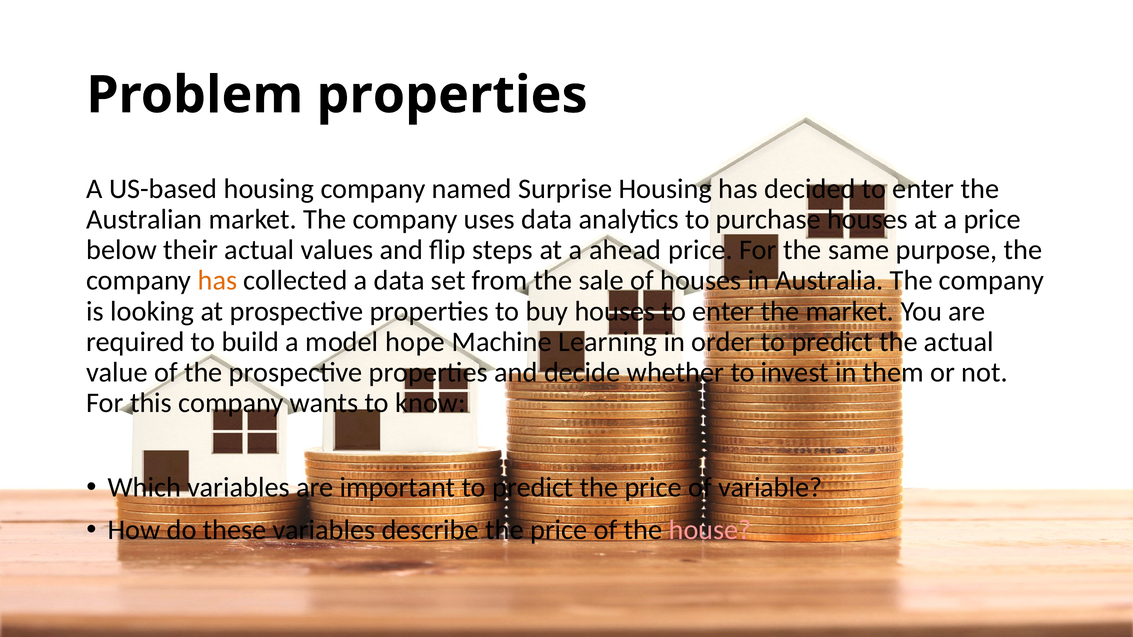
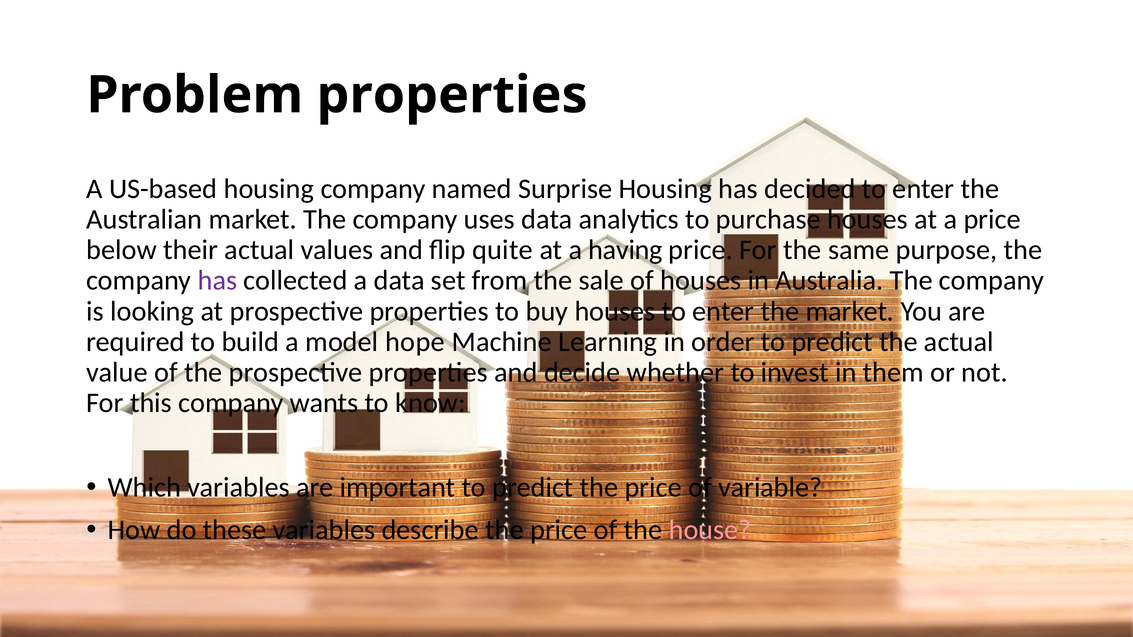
steps: steps -> quite (502, 250)
ahead: ahead -> having (625, 250)
has colour: orange -> purple (217, 281)
